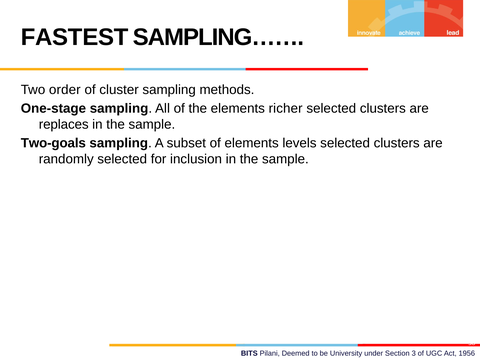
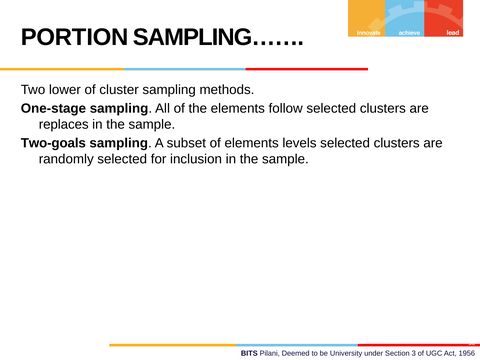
FASTEST: FASTEST -> PORTION (75, 37)
order: order -> lower (65, 90)
richer: richer -> follow (286, 108)
